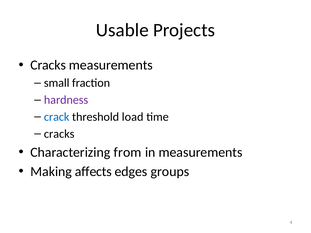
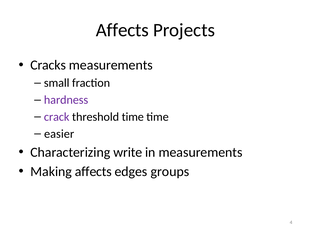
Usable: Usable -> Affects (122, 30)
crack colour: blue -> purple (57, 117)
threshold load: load -> time (133, 117)
cracks: cracks -> easier (59, 134)
from: from -> write (128, 152)
